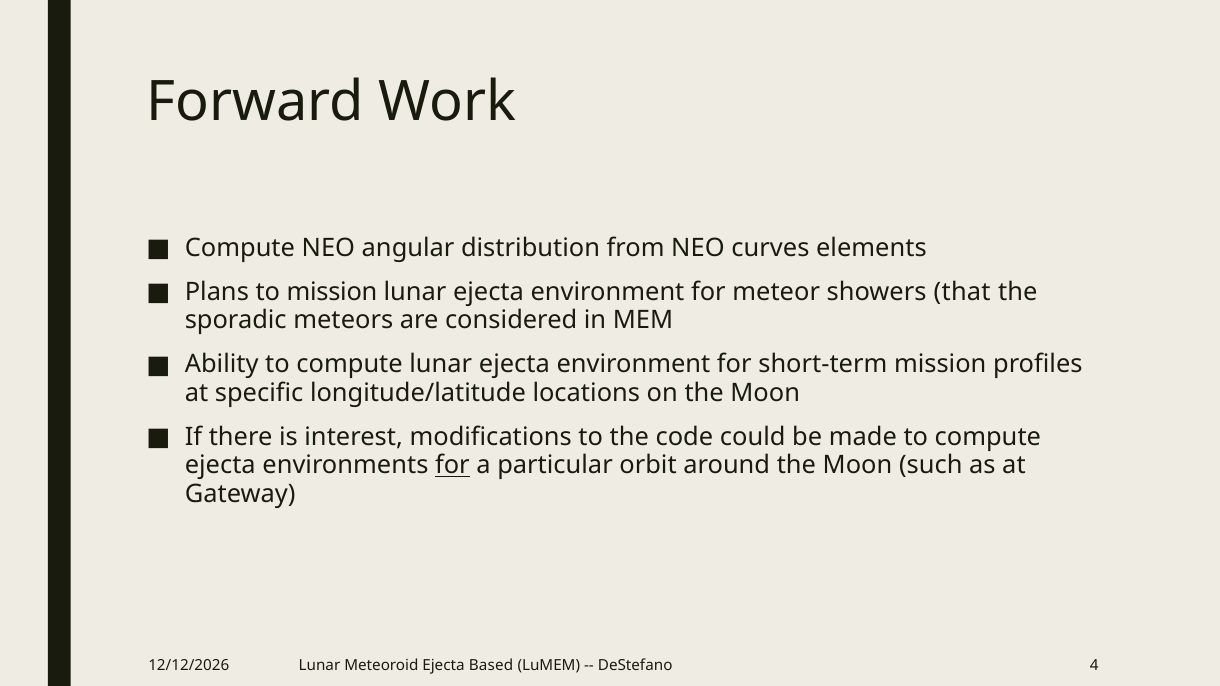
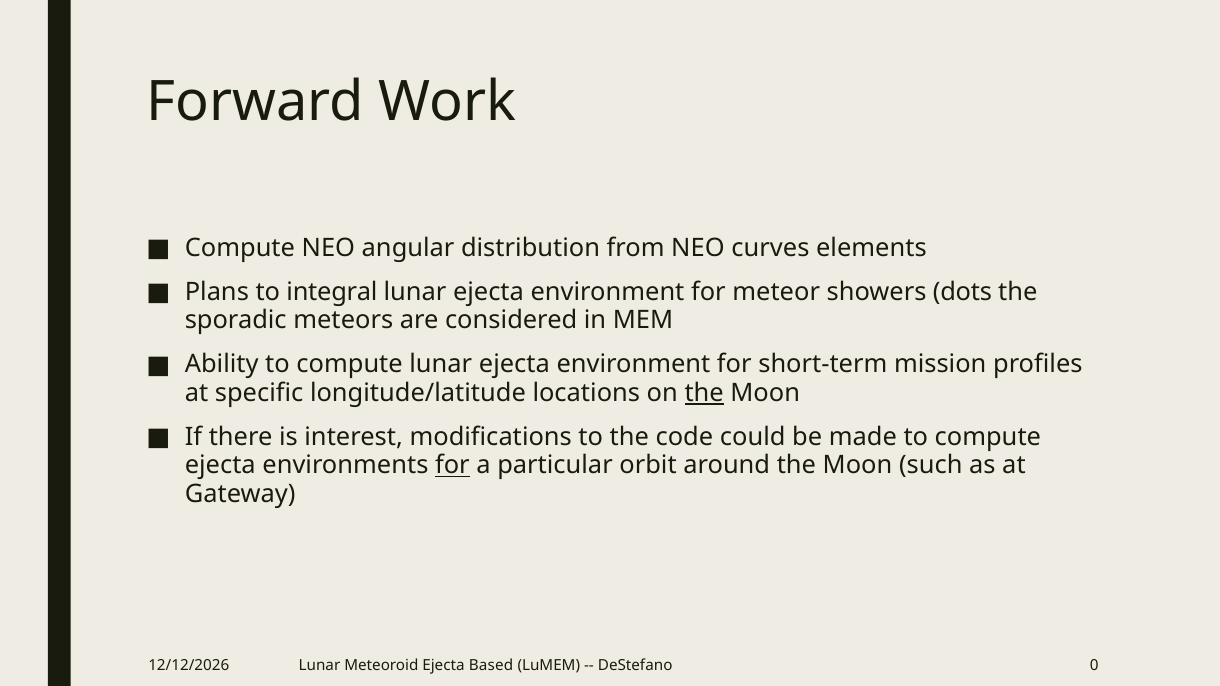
to mission: mission -> integral (332, 292)
that: that -> dots (962, 292)
the underline: none -> present (704, 393)
4: 4 -> 0 (1094, 666)
